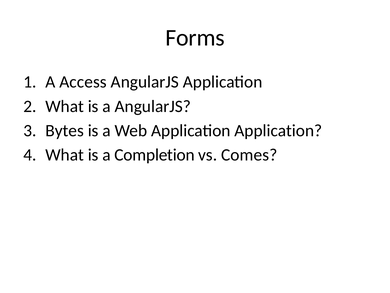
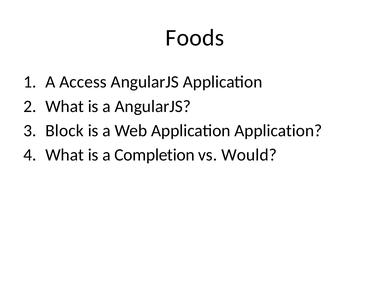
Forms: Forms -> Foods (195, 38)
Bytes: Bytes -> Block (64, 130)
Comes: Comes -> Would (249, 155)
